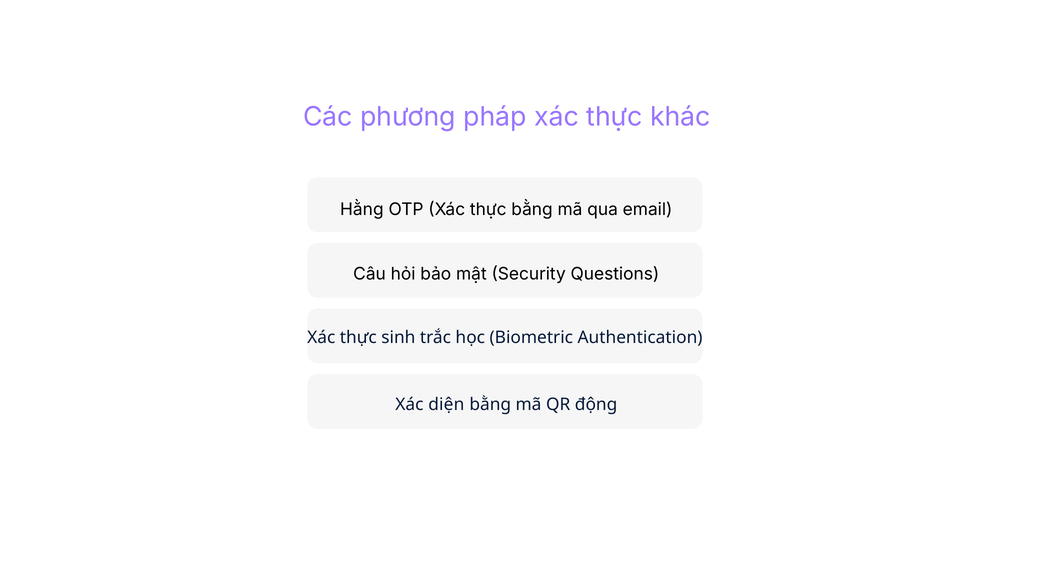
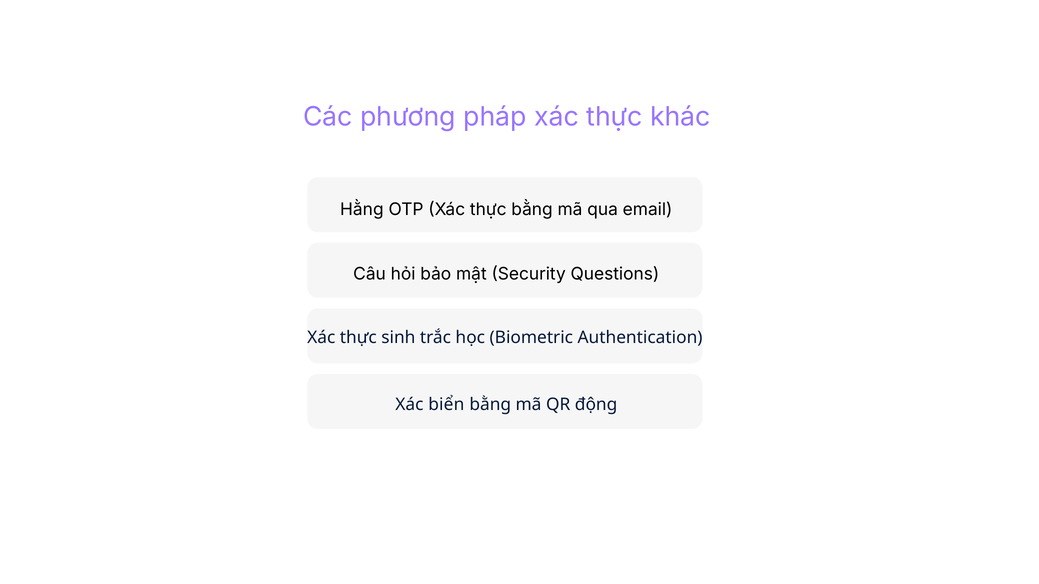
diện: diện -> biển (446, 405)
